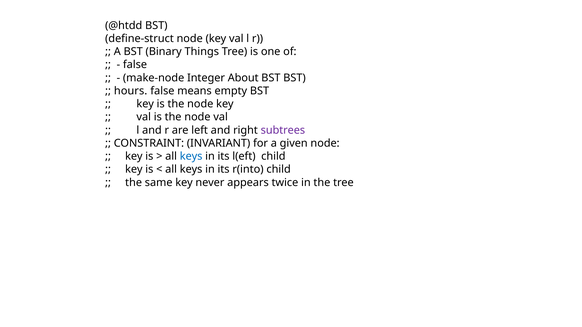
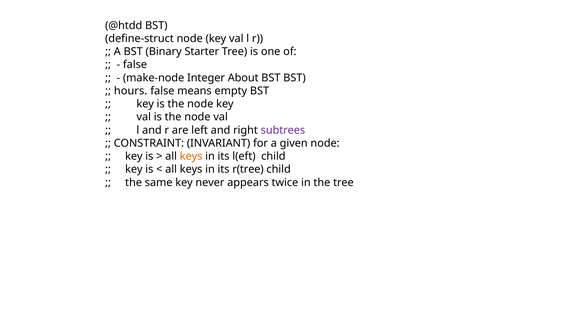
Things: Things -> Starter (202, 52)
keys colour: blue -> orange (191, 156)
r(into: r(into -> r(tree (248, 170)
